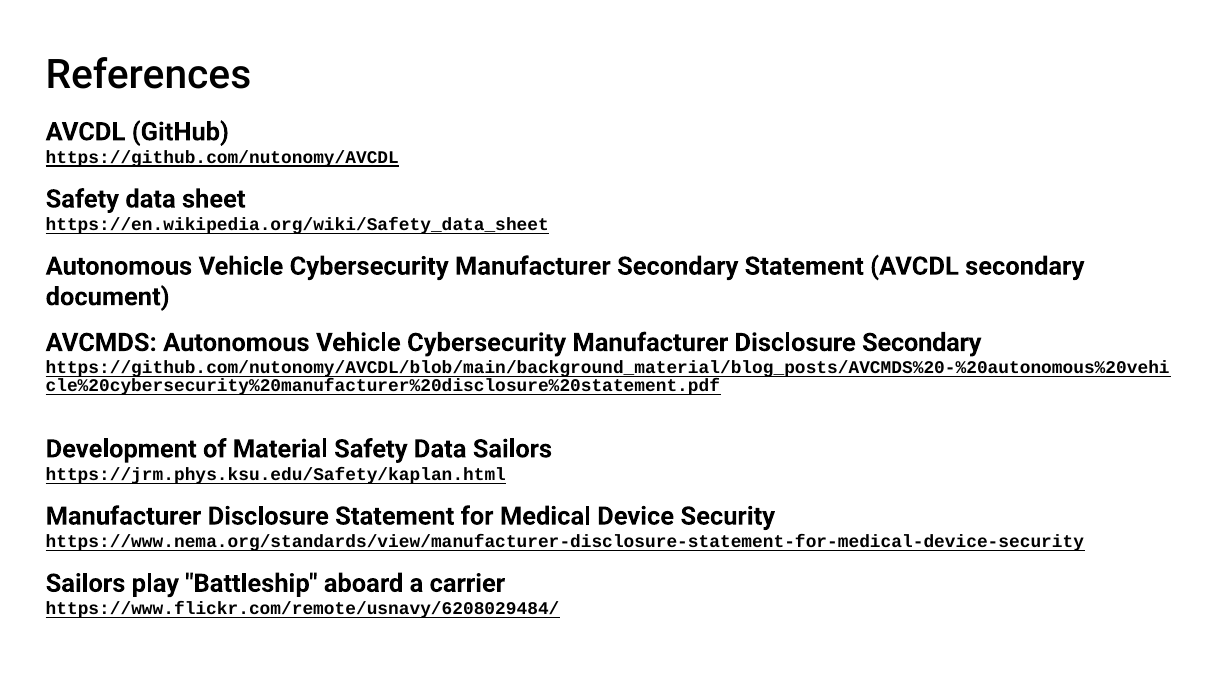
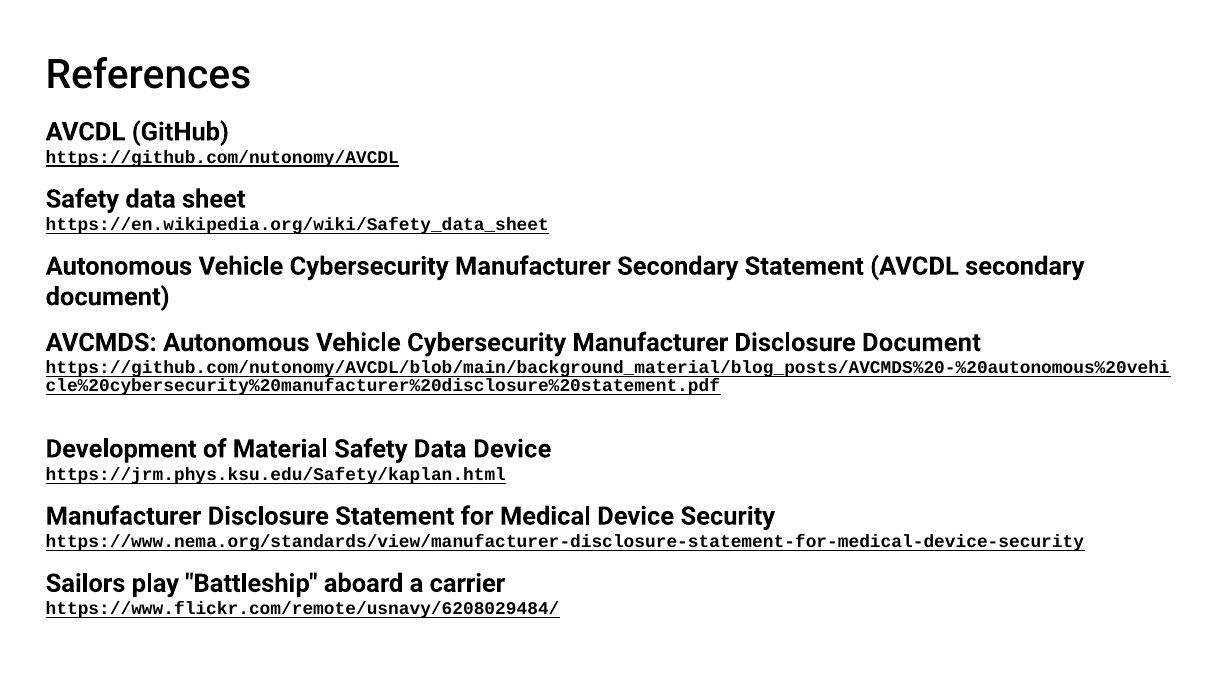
Disclosure Secondary: Secondary -> Document (921, 343)
Data Sailors: Sailors -> Device (512, 449)
